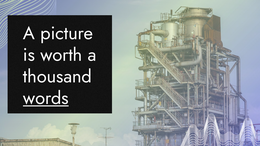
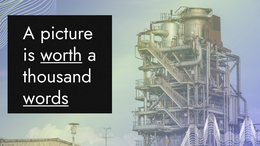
worth underline: none -> present (61, 55)
